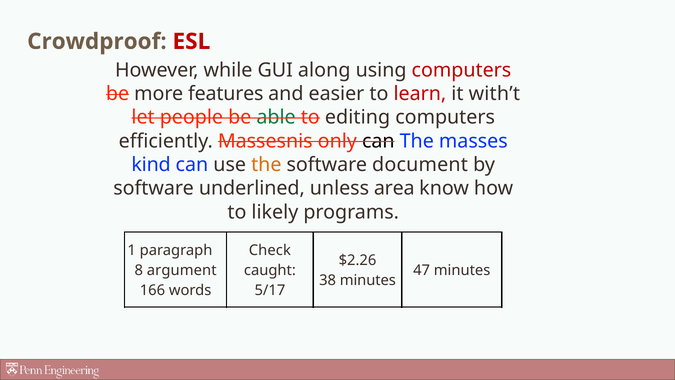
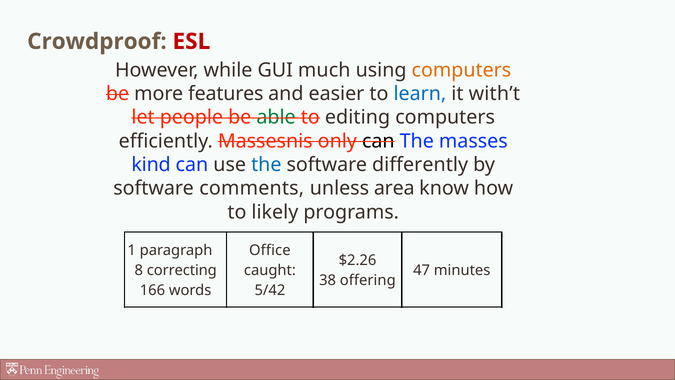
along: along -> much (324, 70)
computers colour: red -> orange (461, 70)
learn colour: red -> blue (420, 94)
the colour: orange -> blue (266, 165)
document: document -> differently (420, 165)
underlined: underlined -> comments (252, 188)
Check: Check -> Office (270, 250)
argument: argument -> correcting (182, 270)
38 minutes: minutes -> offering (368, 280)
5/17: 5/17 -> 5/42 (270, 290)
